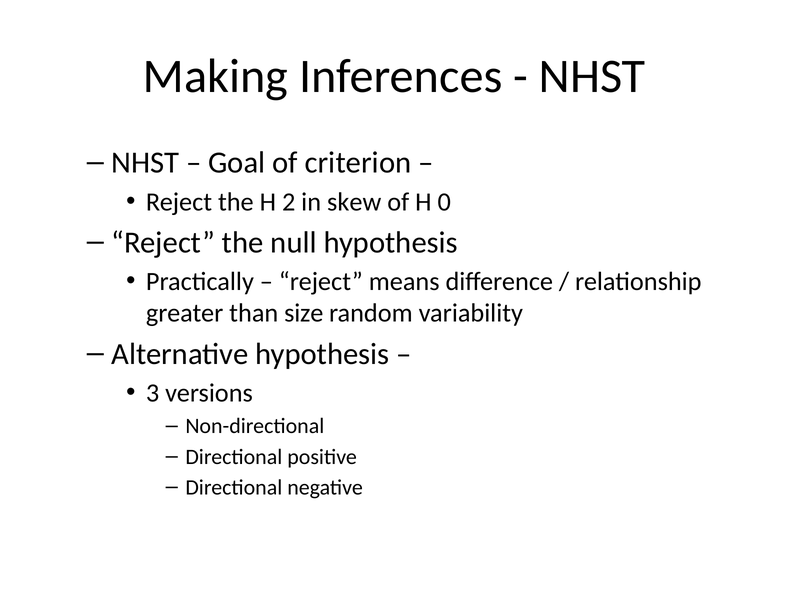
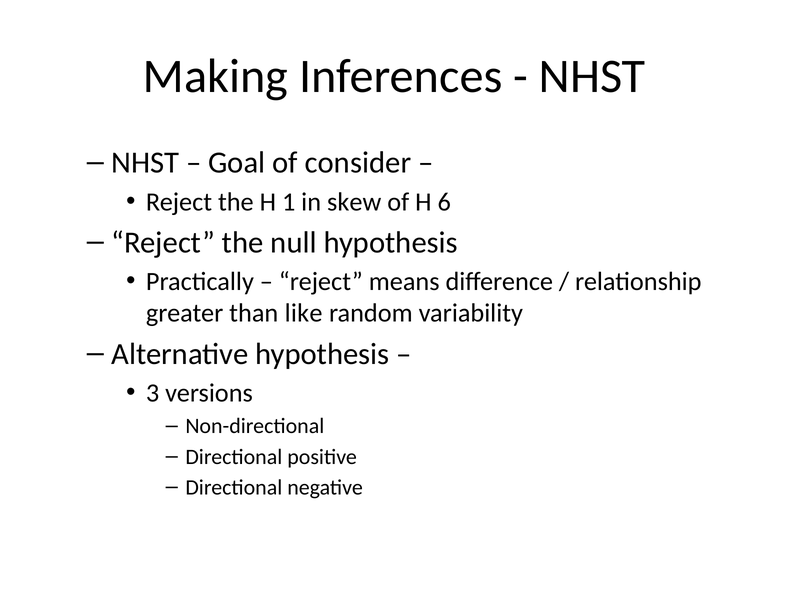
criterion: criterion -> consider (358, 163)
2: 2 -> 1 (289, 202)
0: 0 -> 6 (444, 202)
size: size -> like (304, 313)
